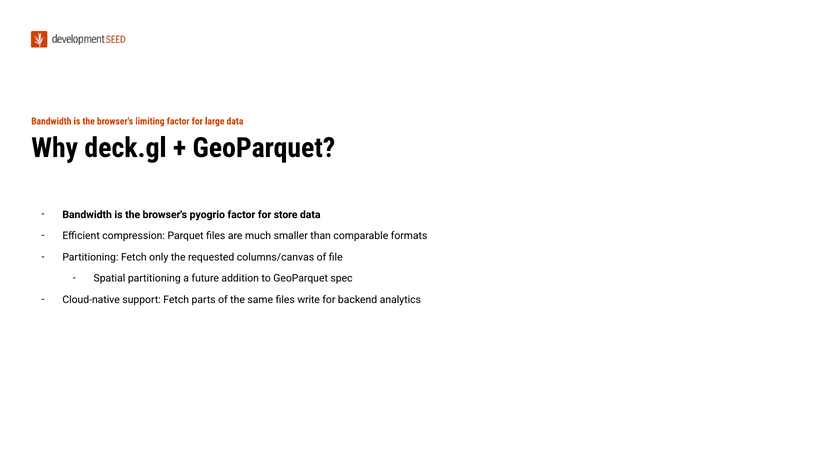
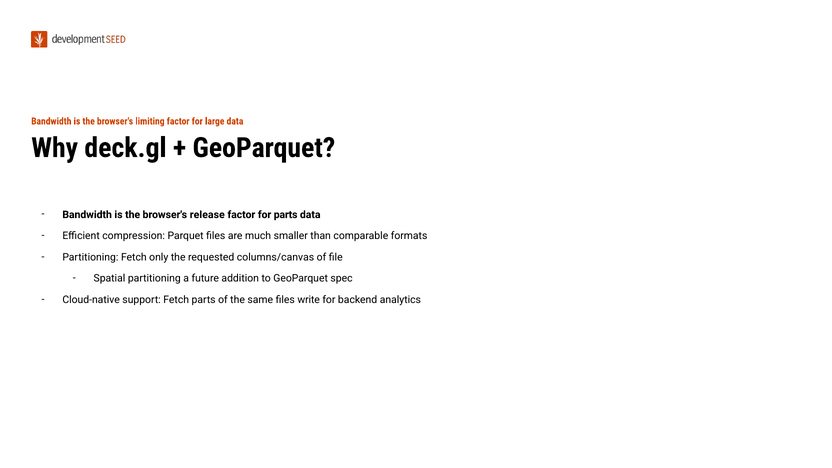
pyogrio: pyogrio -> release (207, 215)
for store: store -> parts (286, 215)
